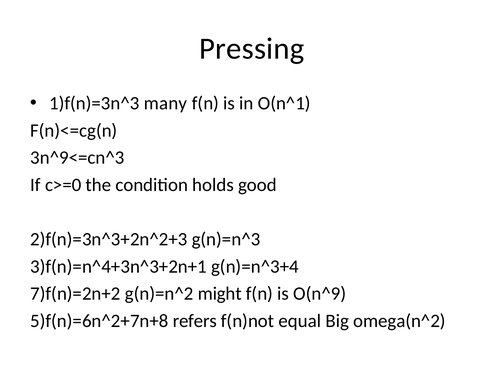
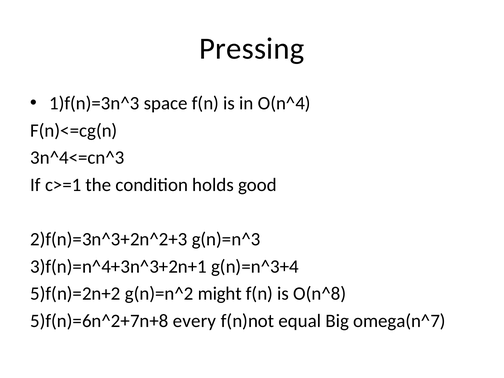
many: many -> space (166, 103)
O(n^1: O(n^1 -> O(n^4 (284, 103)
3n^9<=cn^3: 3n^9<=cn^3 -> 3n^4<=cn^3 (77, 158)
c>=0: c>=0 -> c>=1 (63, 185)
7)f(n)=2n+2: 7)f(n)=2n+2 -> 5)f(n)=2n+2 (75, 294)
O(n^9: O(n^9 -> O(n^8 (320, 294)
refers: refers -> every (195, 321)
omega(n^2: omega(n^2 -> omega(n^7 (399, 321)
